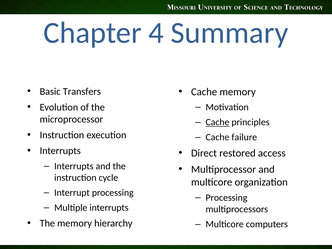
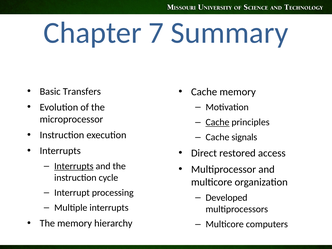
4: 4 -> 7 (156, 33)
failure: failure -> signals (244, 137)
Interrupts underline: none -> present (74, 166)
Processing: Processing -> Developed (227, 198)
